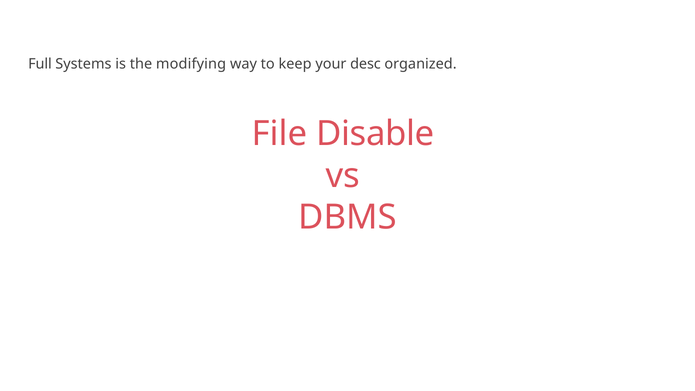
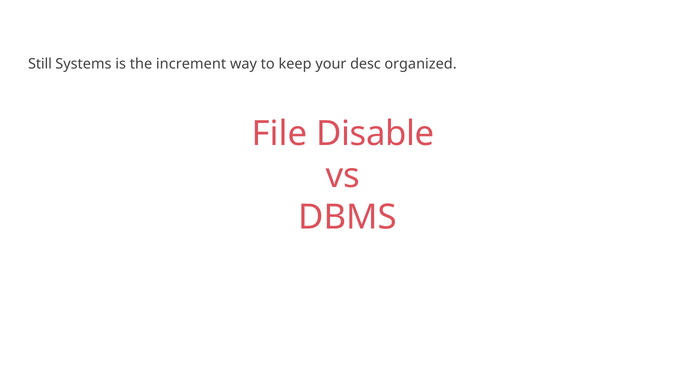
Full: Full -> Still (40, 64)
modifying: modifying -> increment (191, 64)
